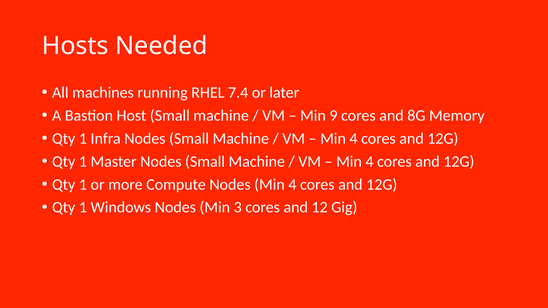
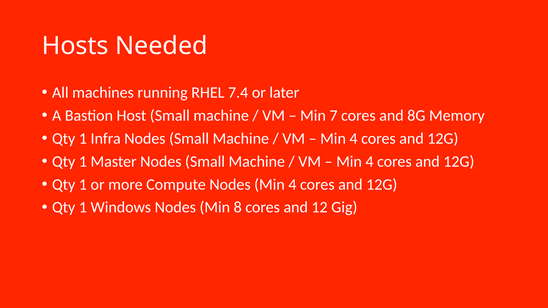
9: 9 -> 7 (333, 116)
3: 3 -> 8 (238, 208)
